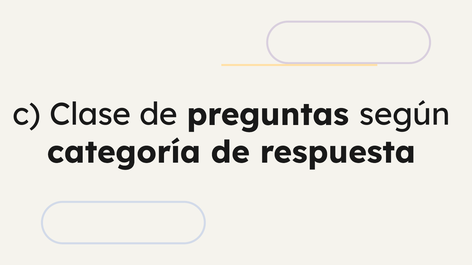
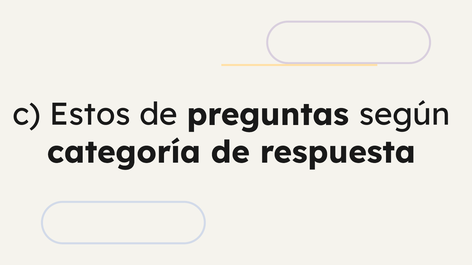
Clase: Clase -> Estos (90, 115)
